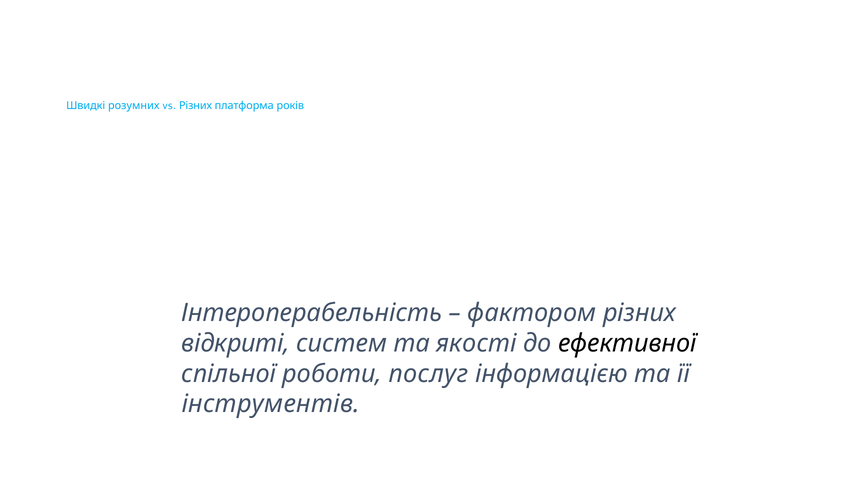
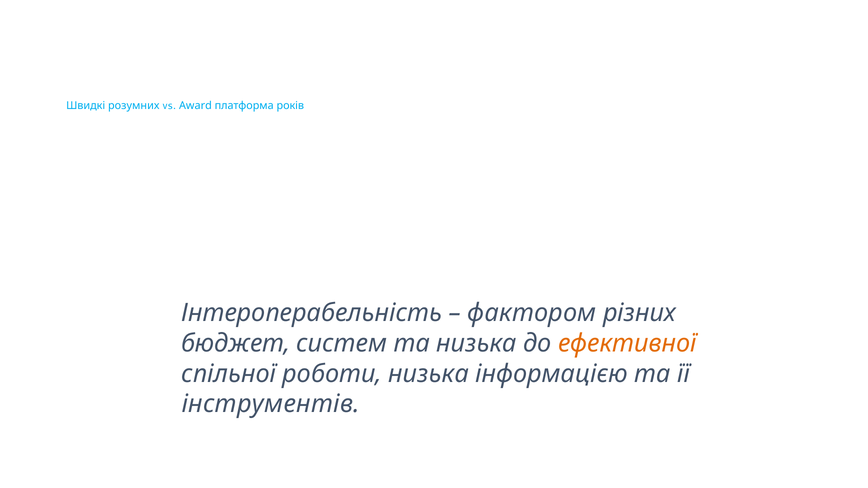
vs Різних: Різних -> Award (195, 106)
відкриті: відкриті -> бюджет (236, 344)
та якості: якості -> низька (477, 344)
ефективної colour: black -> orange (627, 344)
роботи послуг: послуг -> низька (429, 374)
